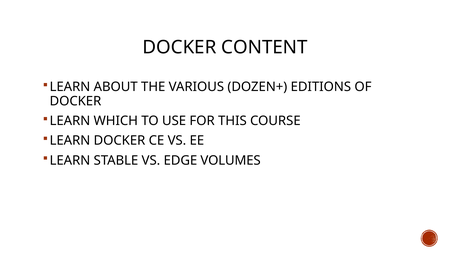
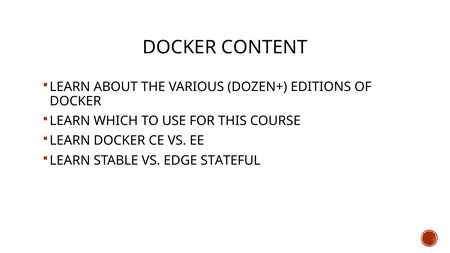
VOLUMES: VOLUMES -> STATEFUL (231, 160)
